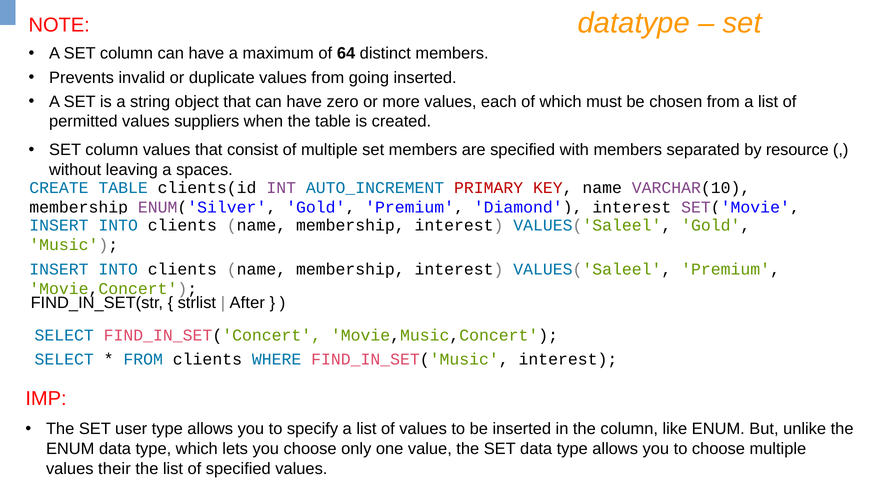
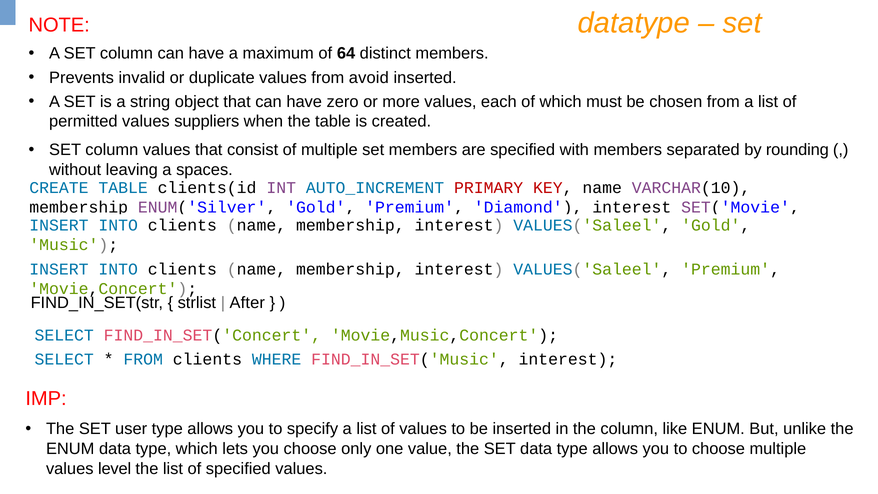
going: going -> avoid (369, 78)
resource: resource -> rounding (797, 150)
their: their -> level (115, 468)
